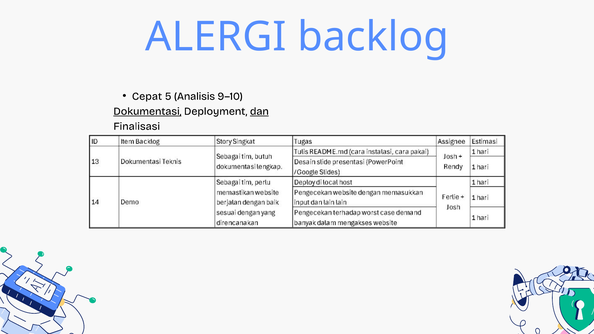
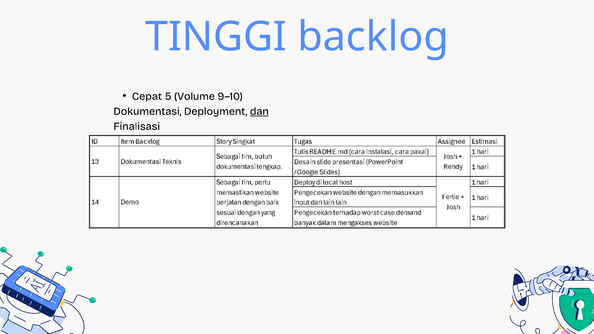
ALERGI: ALERGI -> TINGGI (216, 37)
Analisis: Analisis -> Volume (194, 96)
Dokumentasi underline: present -> none (147, 111)
